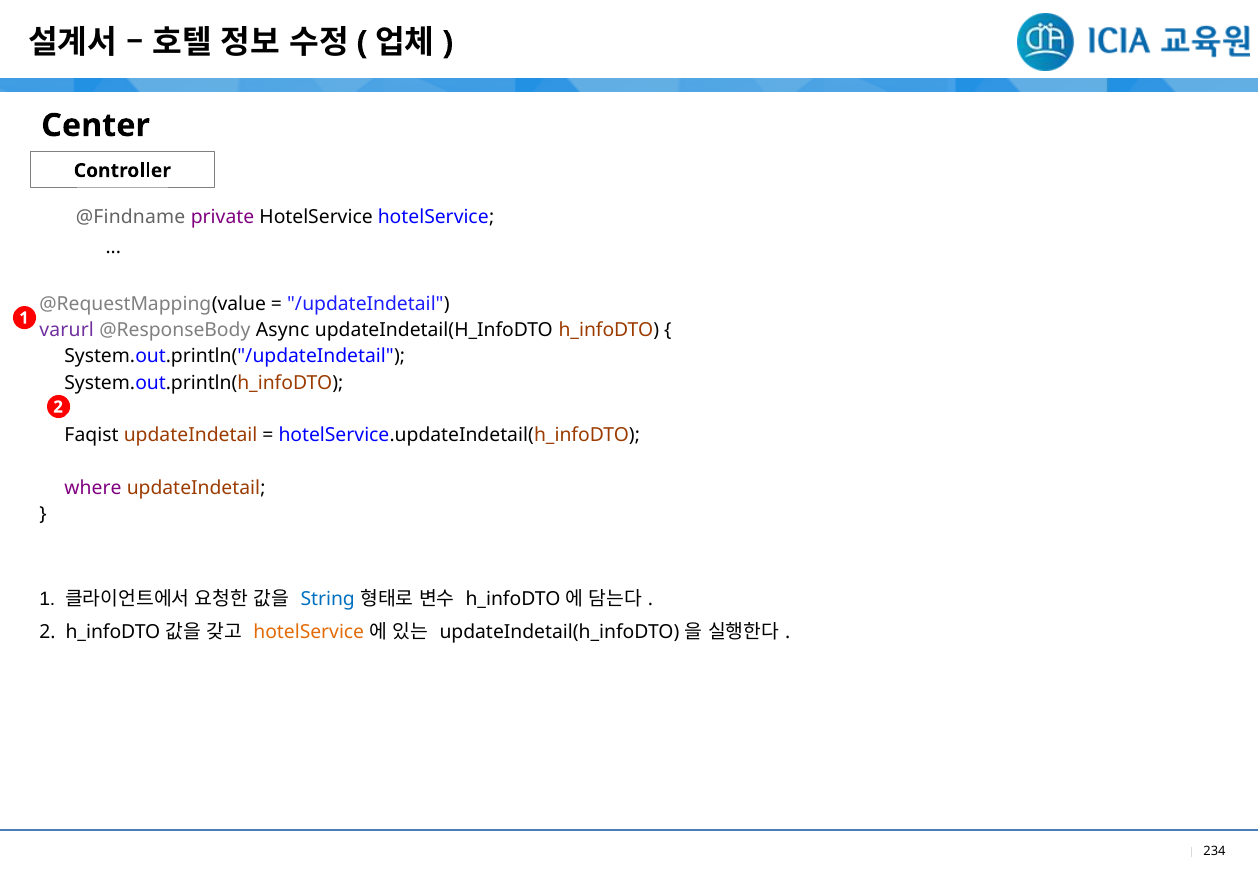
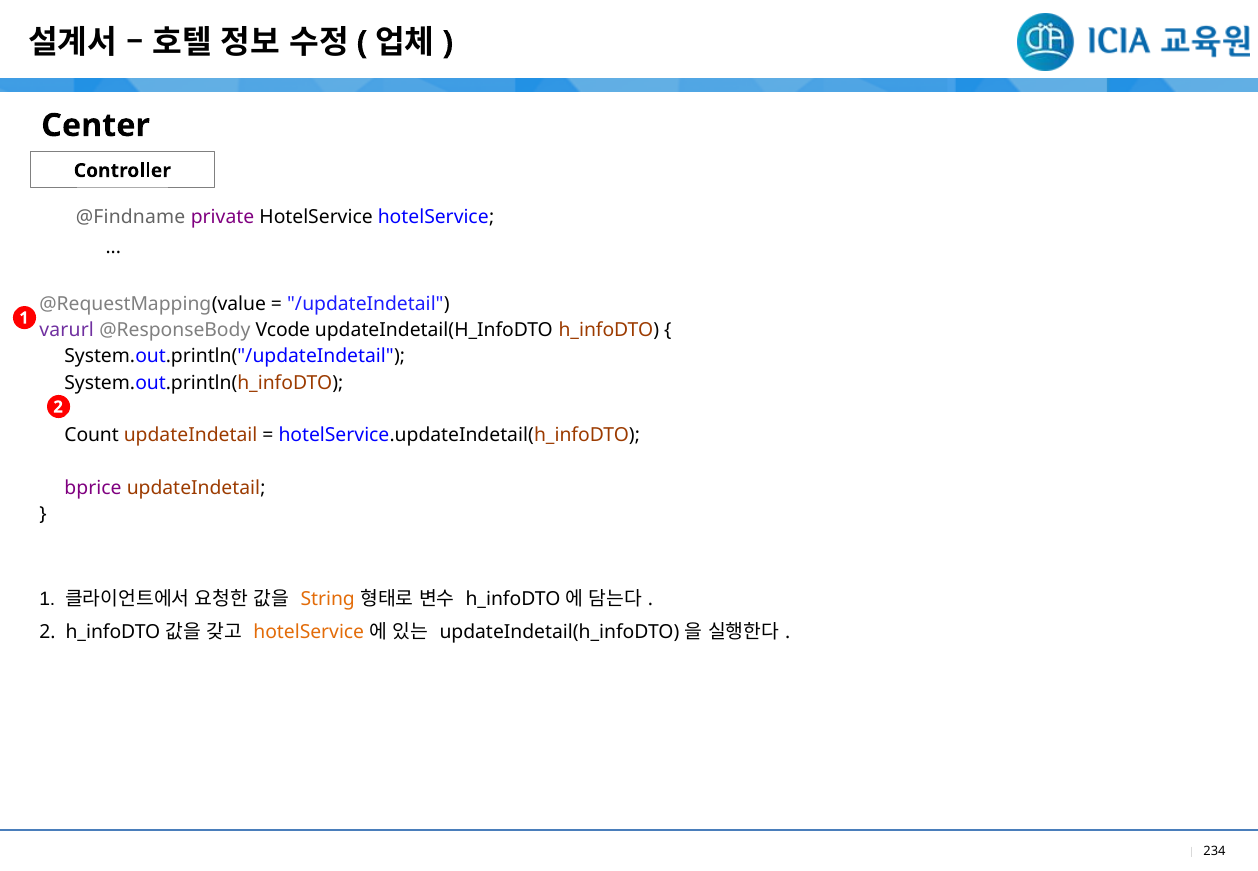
Async: Async -> Vcode (283, 330)
Faqist: Faqist -> Count (92, 435)
where: where -> bprice (93, 488)
String colour: blue -> orange (328, 599)
